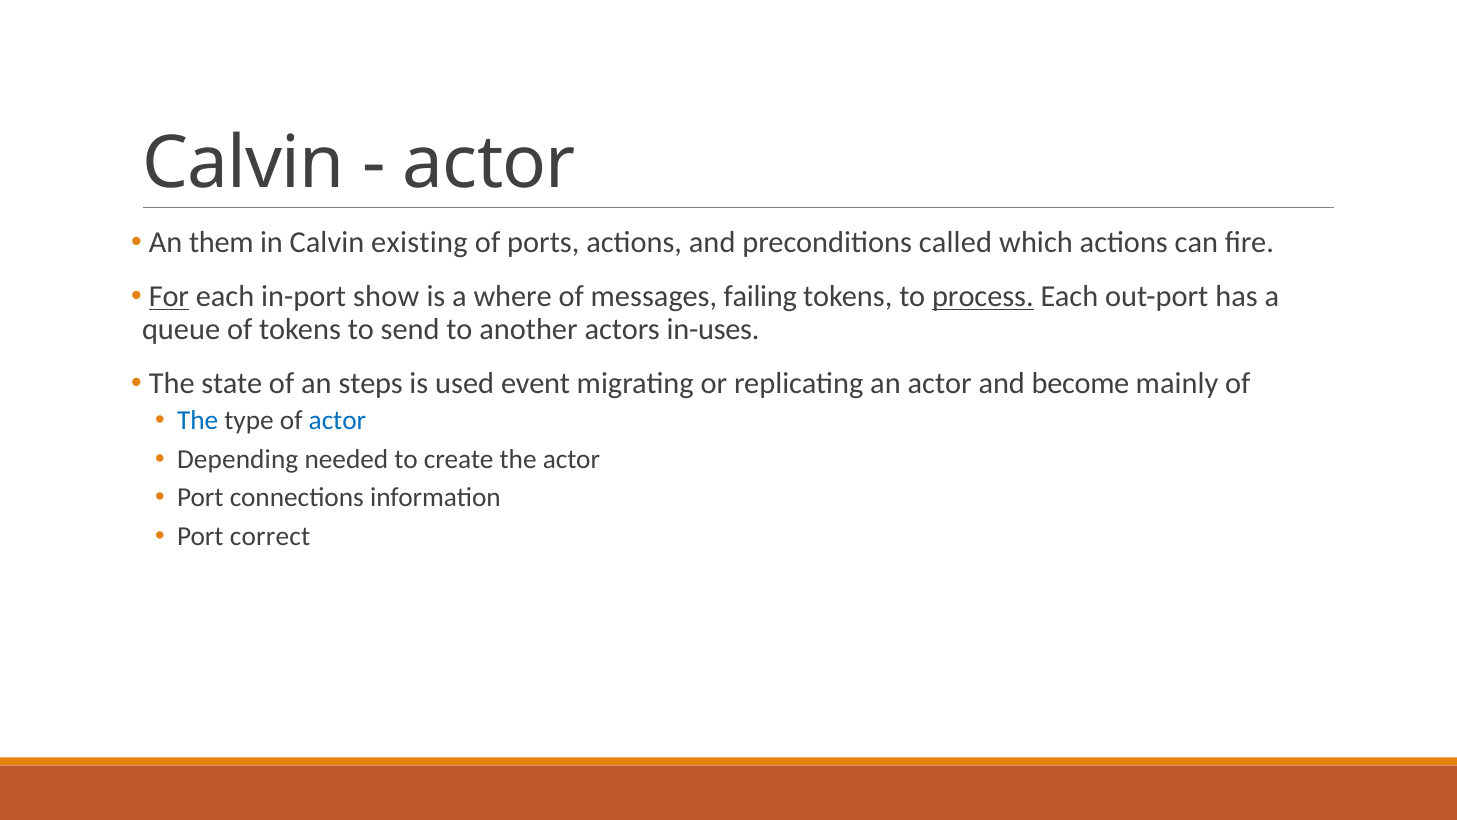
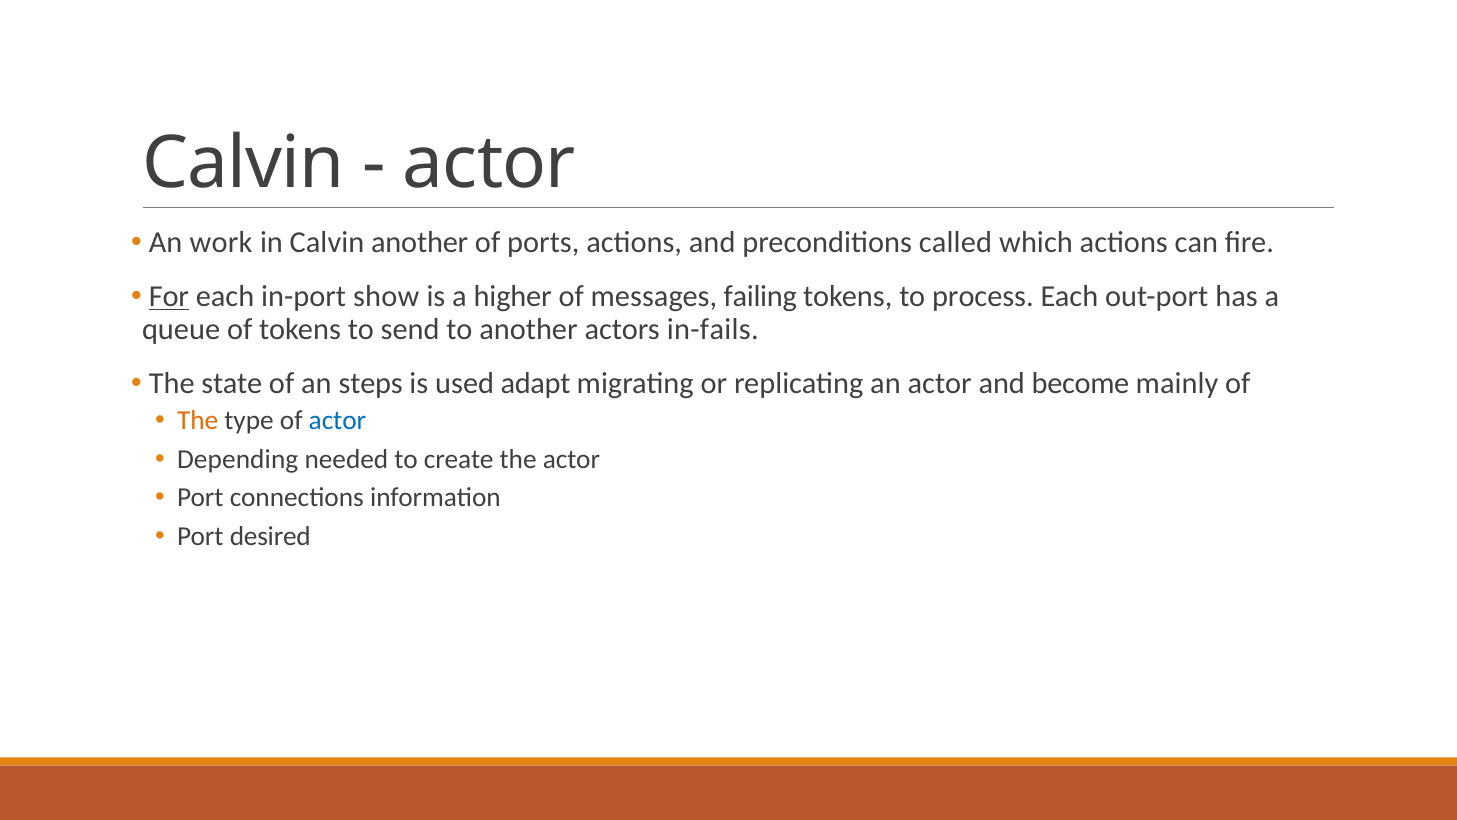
them: them -> work (221, 242)
Calvin existing: existing -> another (420, 242)
where: where -> higher (513, 296)
process underline: present -> none (983, 296)
in-uses: in-uses -> in-fails (713, 329)
event: event -> adapt (536, 383)
The colour: blue -> orange (198, 420)
correct: correct -> desired (270, 536)
